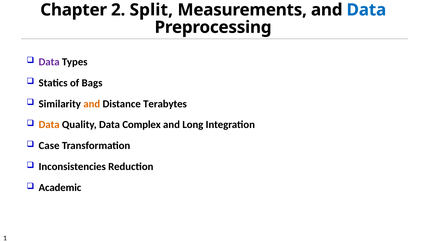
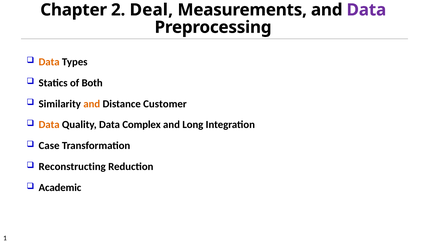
Split: Split -> Deal (151, 10)
Data colour: blue -> purple (366, 10)
Data colour: purple -> orange (49, 62)
Bags: Bags -> Both (92, 83)
Terabytes: Terabytes -> Customer (165, 104)
Inconsistencies: Inconsistencies -> Reconstructing (72, 167)
